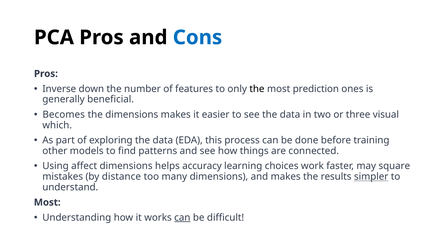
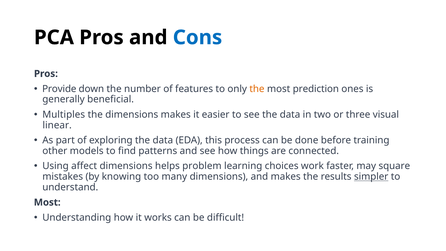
Inverse: Inverse -> Provide (59, 89)
the colour: black -> orange (257, 89)
Becomes: Becomes -> Multiples (64, 115)
which: which -> linear (57, 125)
accuracy: accuracy -> problem (202, 166)
distance: distance -> knowing (121, 177)
can underline: present -> none (182, 217)
